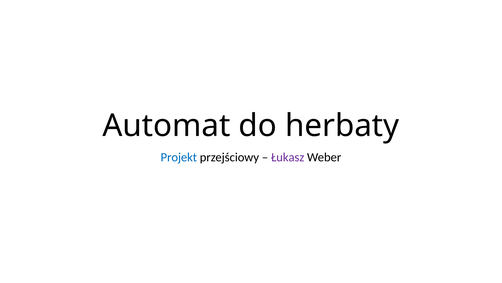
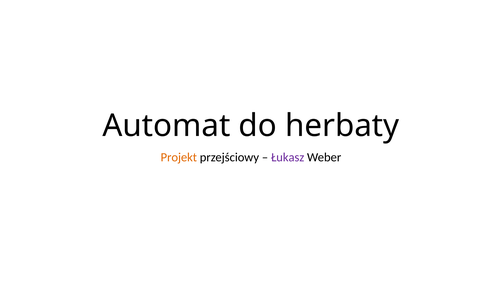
Projekt colour: blue -> orange (179, 157)
